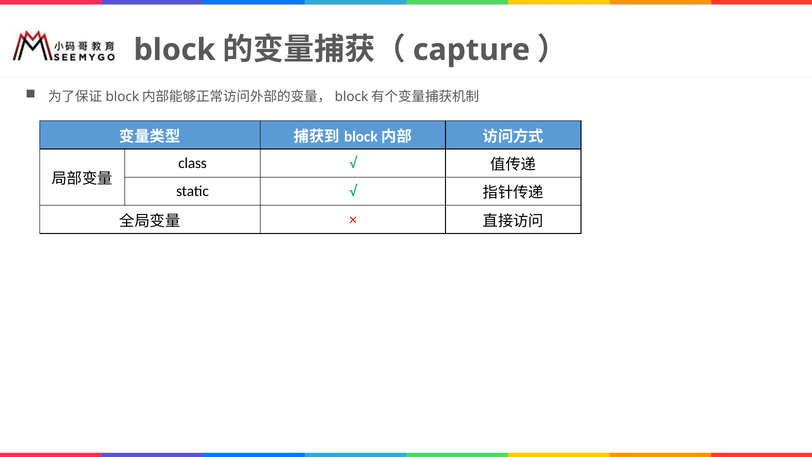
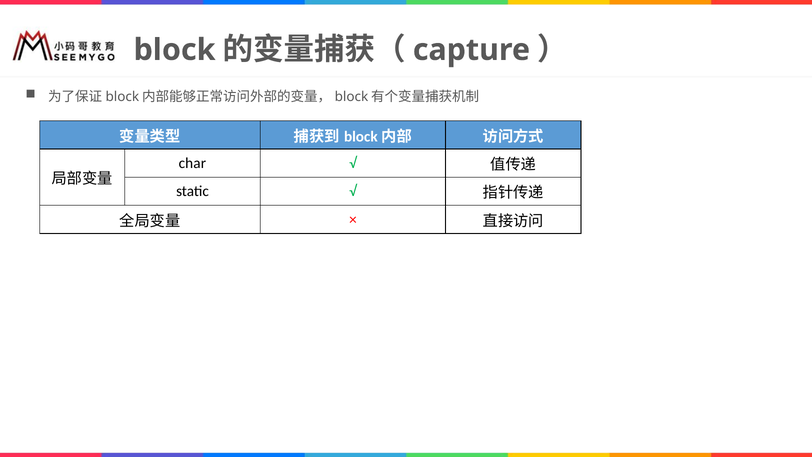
class: class -> char (192, 163)
